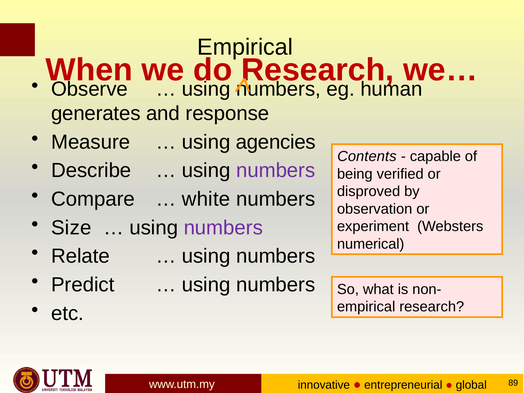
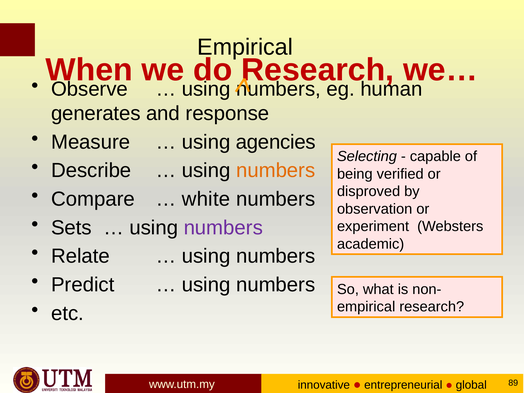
Contents: Contents -> Selecting (367, 157)
numbers colour: purple -> orange (276, 171)
Size: Size -> Sets (71, 228)
numerical: numerical -> academic (371, 244)
